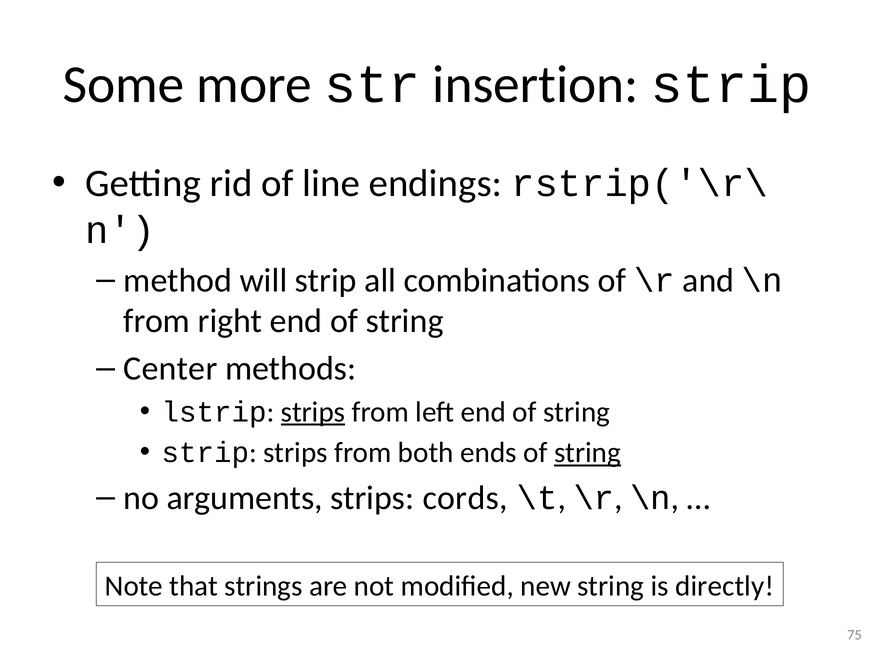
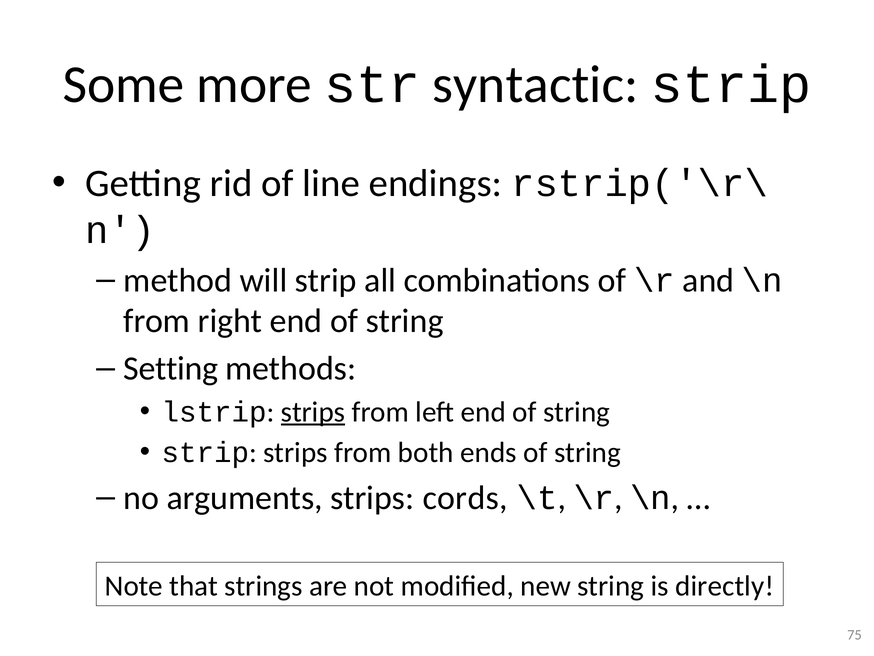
insertion: insertion -> syntactic (535, 85)
Center: Center -> Setting (171, 368)
string underline: present -> none (588, 453)
